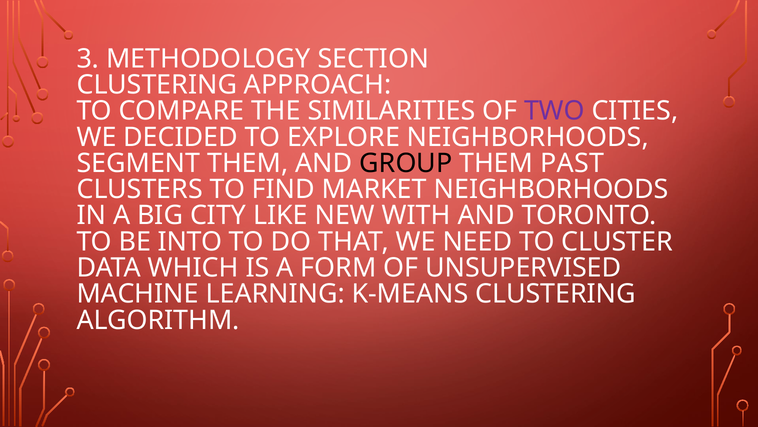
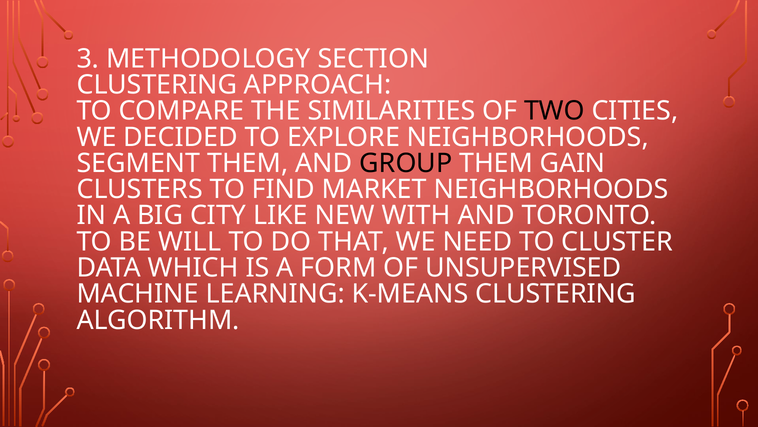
TWO colour: purple -> black (554, 111)
PAST: PAST -> GAIN (573, 163)
INTO: INTO -> WILL (190, 241)
